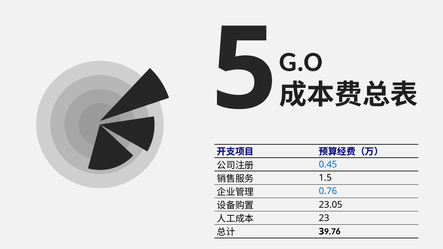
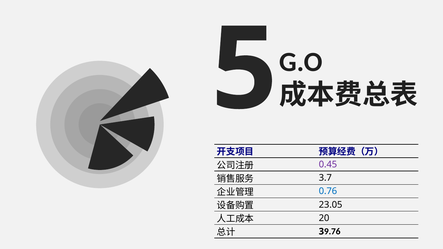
0.45 colour: blue -> purple (328, 165)
1.5: 1.5 -> 3.7 (325, 178)
23: 23 -> 20 (324, 218)
